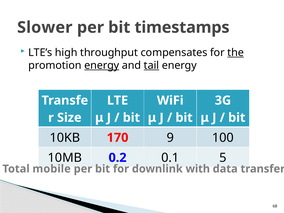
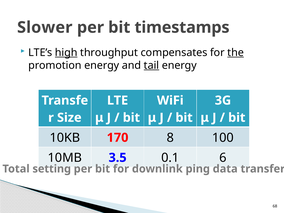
high underline: none -> present (66, 53)
energy underline: present -> none (102, 65)
9: 9 -> 8 (170, 138)
0.2: 0.2 -> 3.5 (118, 158)
5: 5 -> 6 (223, 158)
mobile: mobile -> setting (52, 169)
with: with -> ping (198, 169)
